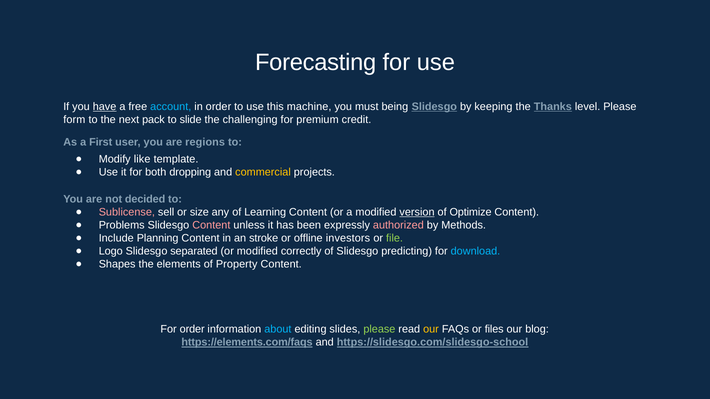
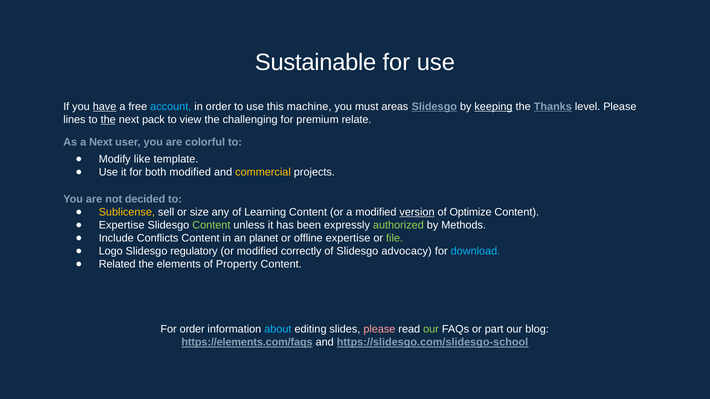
Forecasting: Forecasting -> Sustainable (316, 63)
being: being -> areas (395, 107)
keeping underline: none -> present (493, 107)
form: form -> lines (74, 120)
the underline: none -> present (108, 120)
slide: slide -> view (191, 120)
credit: credit -> relate (357, 120)
a First: First -> Next (101, 143)
regions: regions -> colorful (205, 143)
both dropping: dropping -> modified (190, 172)
Sublicense colour: pink -> yellow (127, 212)
Problems: Problems -> Expertise (122, 225)
Content colour: pink -> light green (211, 225)
authorized colour: pink -> light green (398, 225)
Planning: Planning -> Conflicts (158, 238)
stroke: stroke -> planet (264, 238)
offline investors: investors -> expertise (348, 238)
separated: separated -> regulatory (194, 251)
predicting: predicting -> advocacy (407, 251)
Shapes: Shapes -> Related (117, 264)
please colour: light green -> pink (379, 330)
our colour: yellow -> light green (431, 330)
files: files -> part (494, 330)
